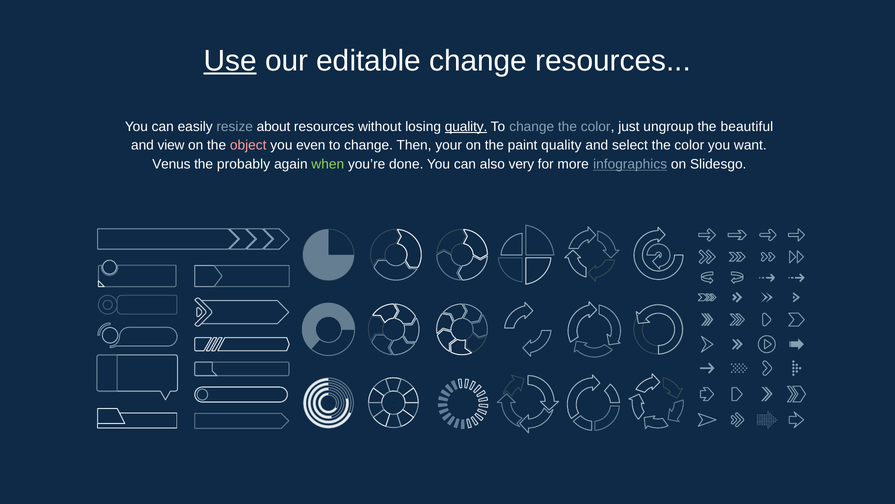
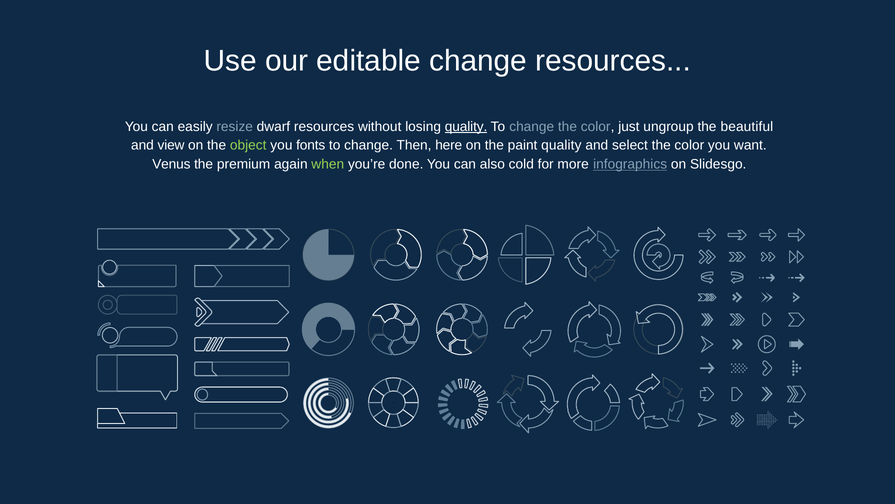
Use underline: present -> none (230, 61)
about: about -> dwarf (273, 126)
object colour: pink -> light green (248, 145)
even: even -> fonts (311, 145)
your: your -> here (449, 145)
probably: probably -> premium (244, 164)
very: very -> cold (521, 164)
